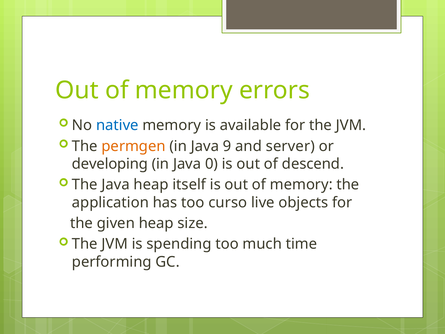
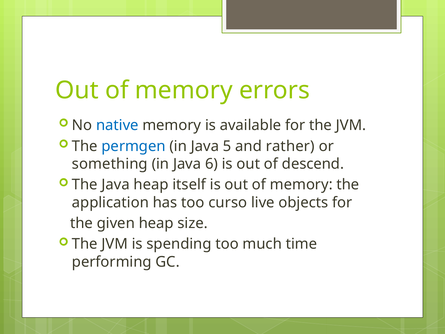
permgen colour: orange -> blue (134, 146)
9: 9 -> 5 (227, 146)
server: server -> rather (290, 146)
developing: developing -> something (110, 164)
0: 0 -> 6 (212, 164)
